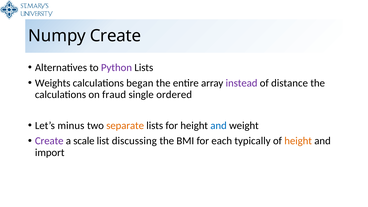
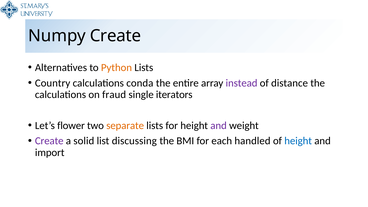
Python colour: purple -> orange (116, 68)
Weights: Weights -> Country (53, 83)
began: began -> conda (140, 83)
ordered: ordered -> iterators (174, 95)
minus: minus -> flower (71, 126)
and colour: blue -> purple (219, 126)
scale: scale -> solid (84, 141)
typically: typically -> handled (252, 141)
height colour: orange -> blue (298, 141)
